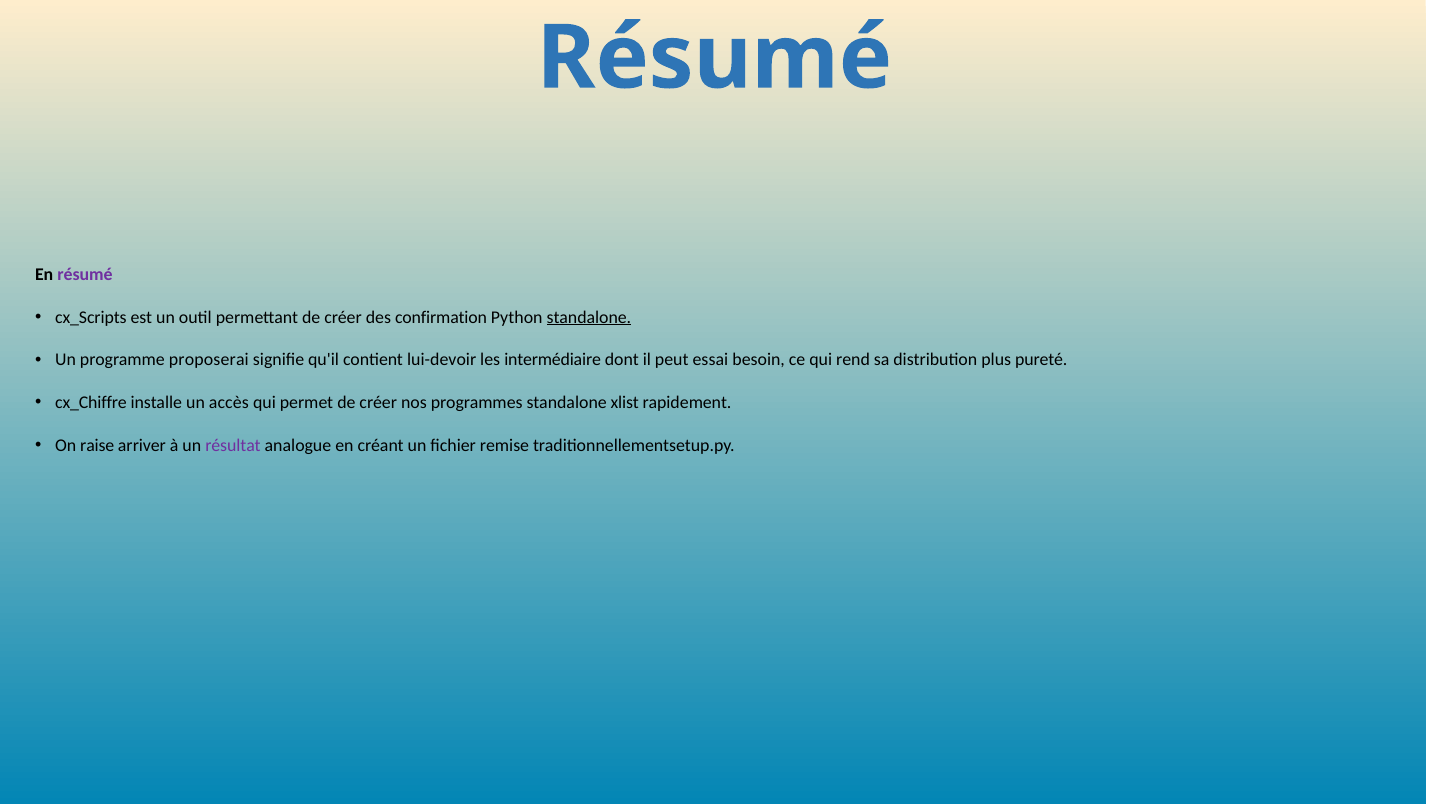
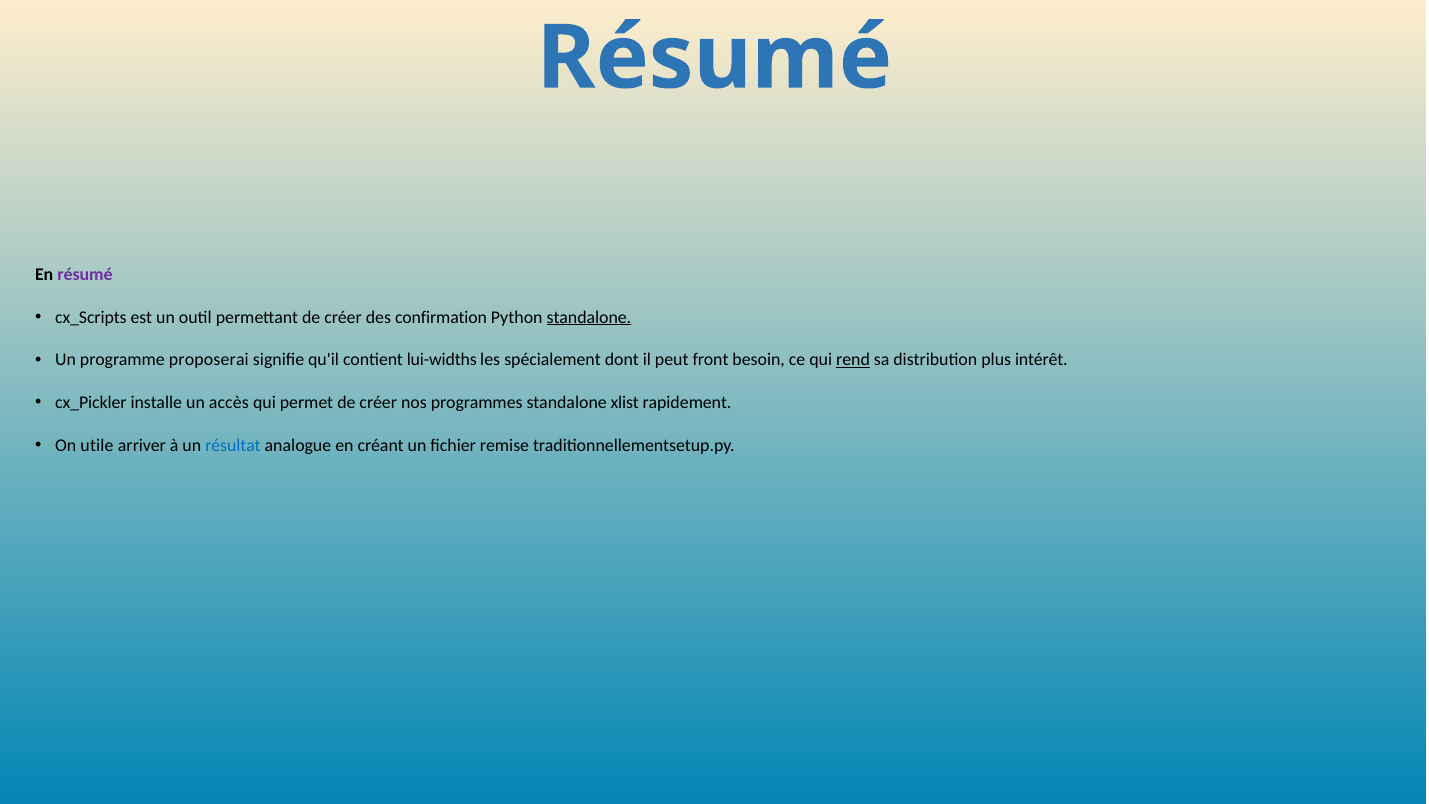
lui-devoir: lui-devoir -> lui-widths (442, 360)
intermédiaire: intermédiaire -> spécialement (553, 360)
essai: essai -> front (710, 360)
rend underline: none -> present (853, 360)
pureté: pureté -> intérêt (1041, 360)
cx_Chiffre: cx_Chiffre -> cx_Pickler (91, 403)
raise: raise -> utile (97, 446)
résultat colour: purple -> blue (233, 446)
